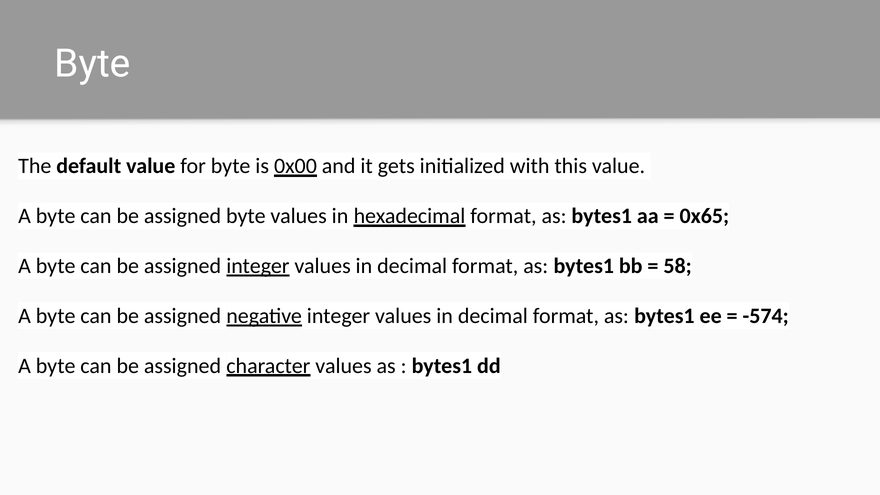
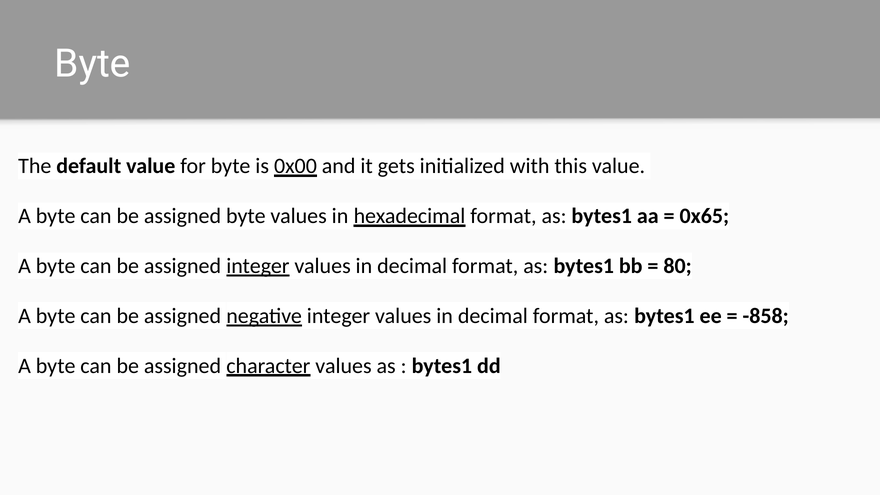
58: 58 -> 80 (678, 266)
-574: -574 -> -858 (766, 316)
